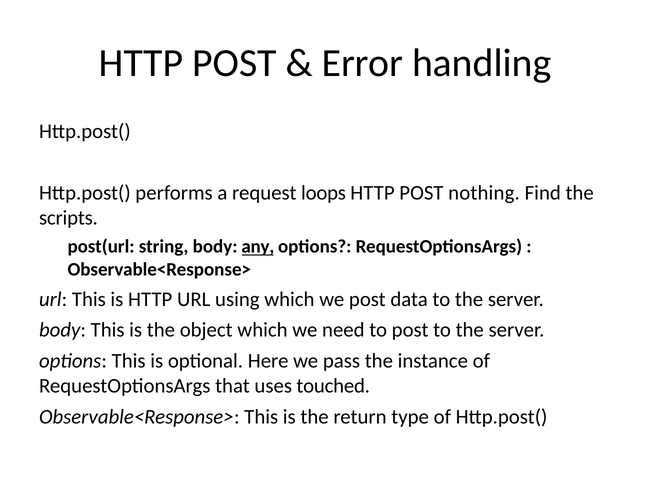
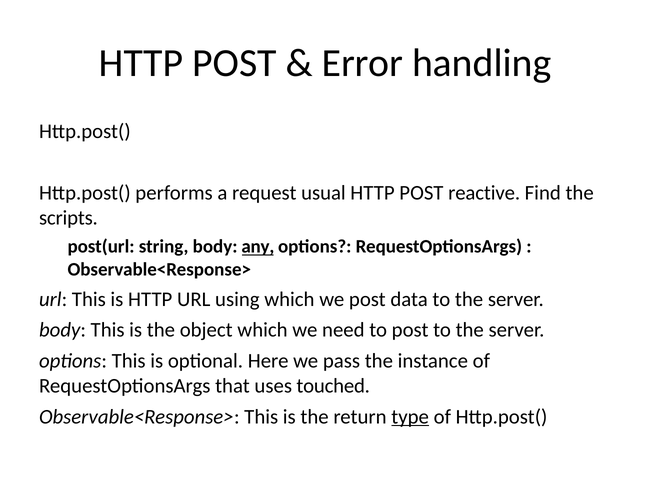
loops: loops -> usual (323, 193)
nothing: nothing -> reactive (484, 193)
type underline: none -> present (410, 416)
